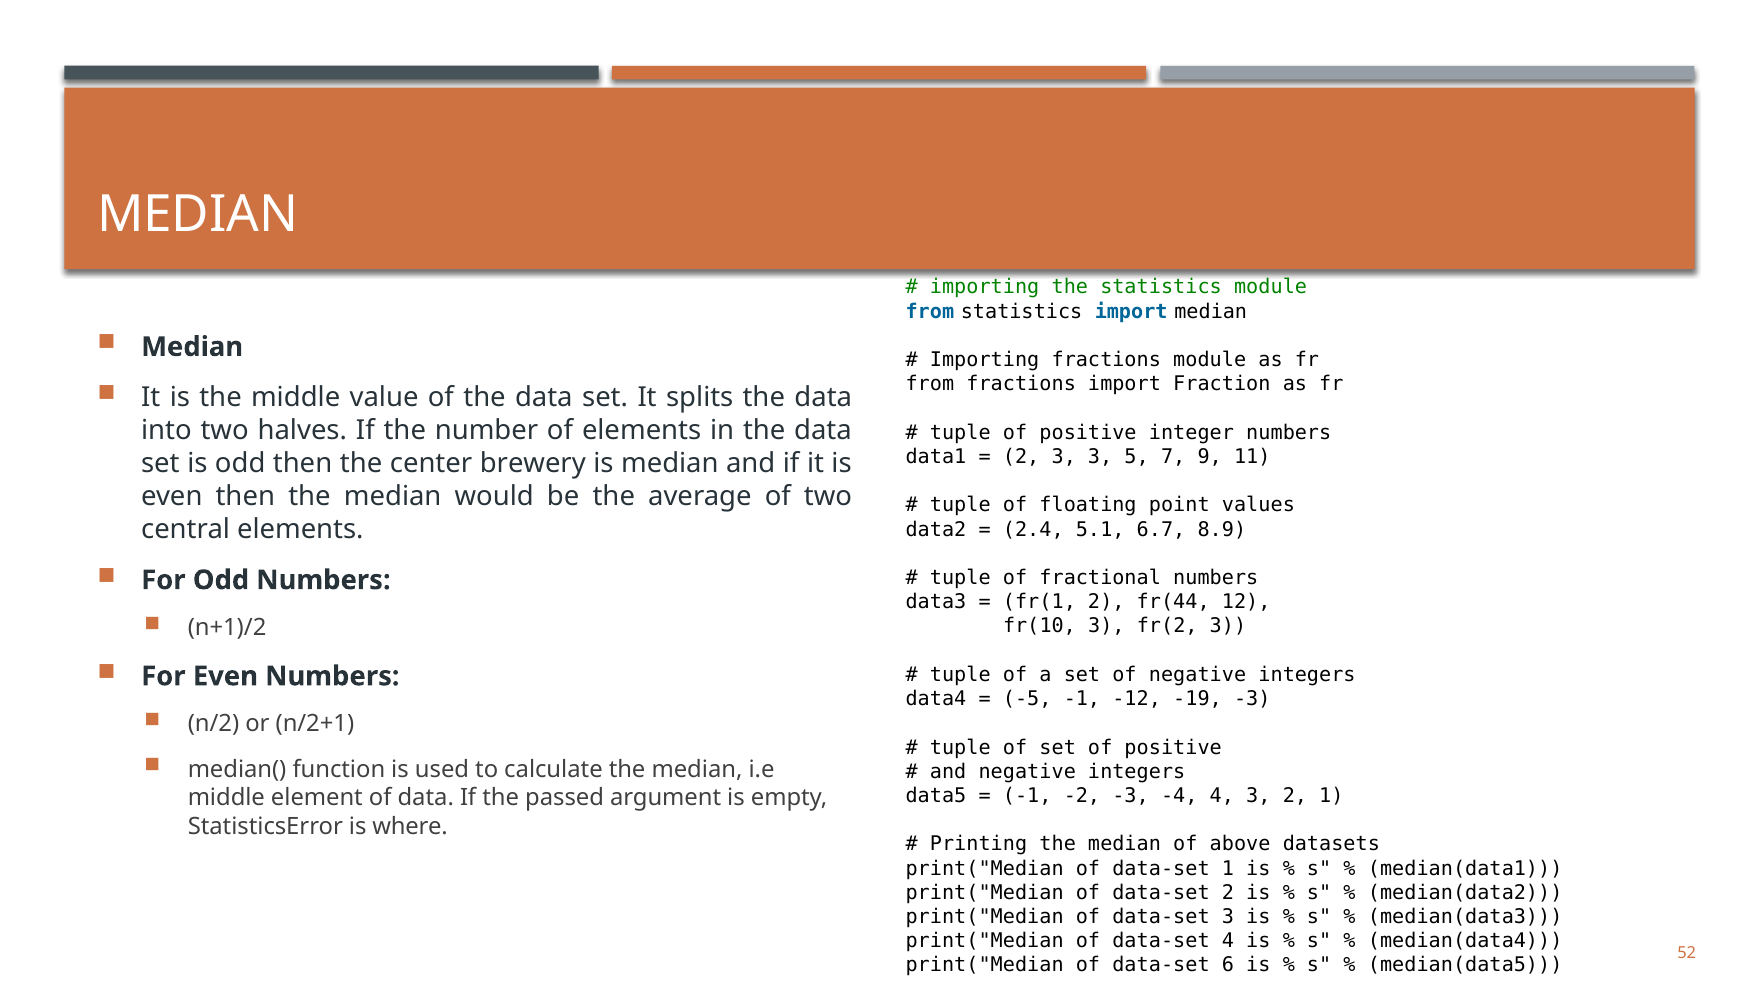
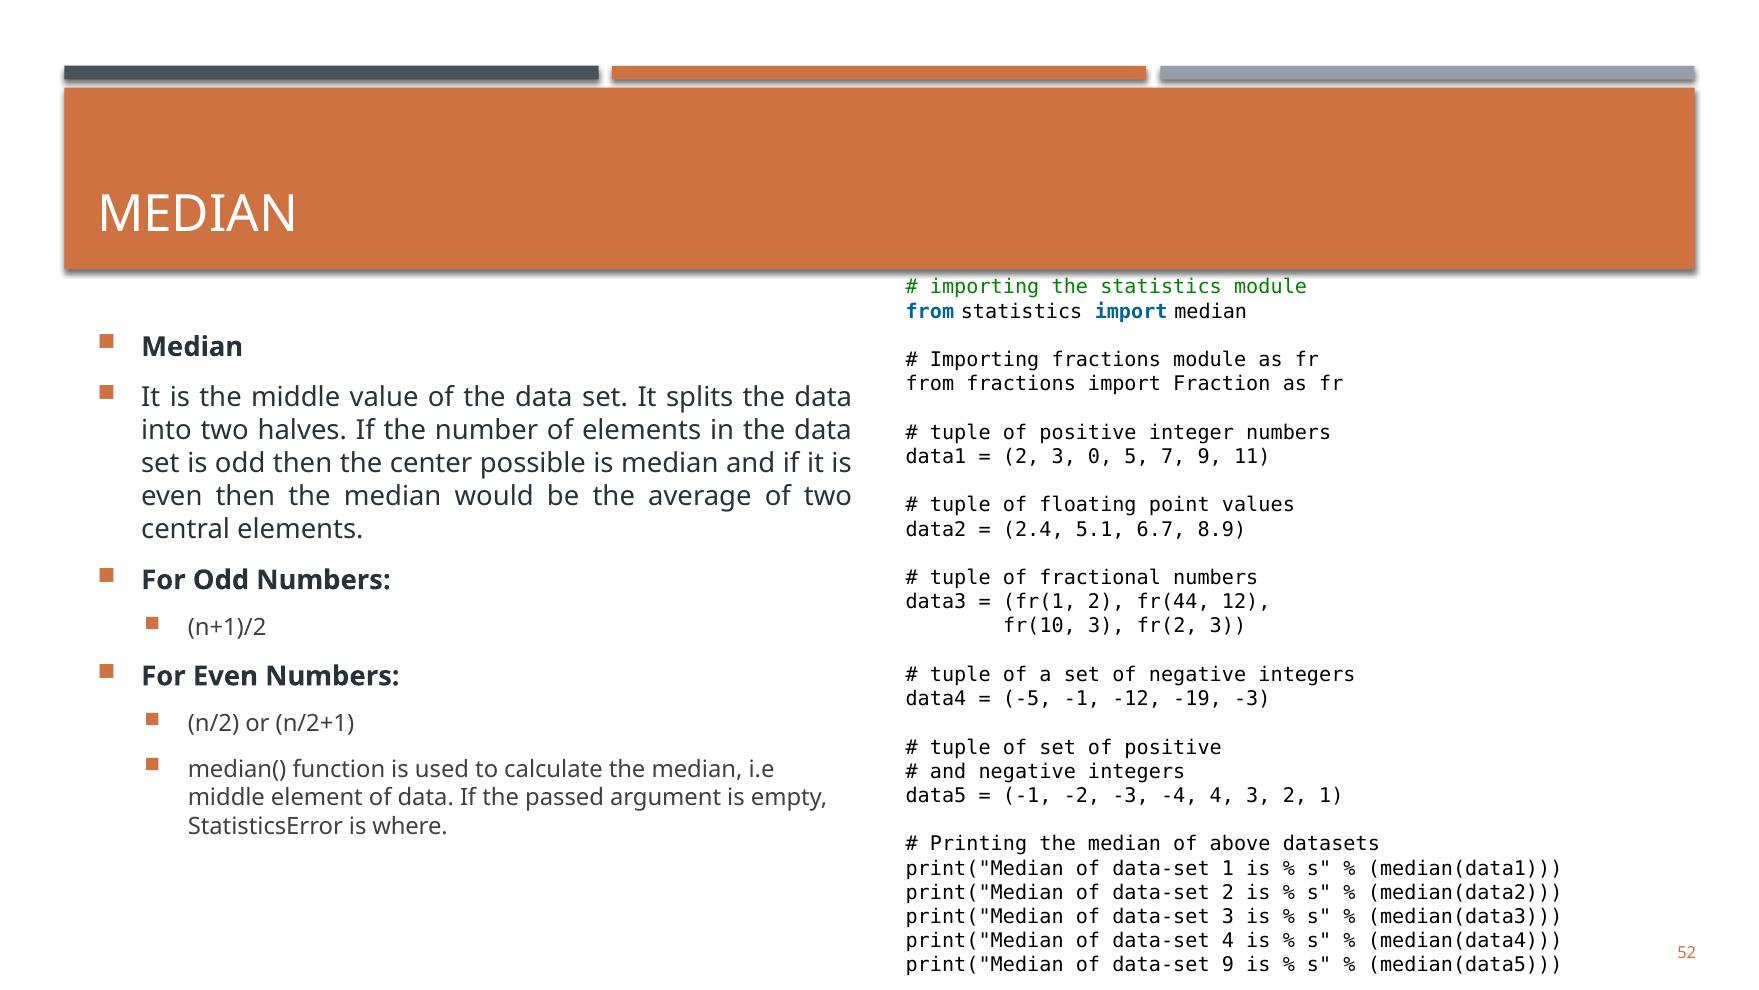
3 3: 3 -> 0 (1100, 456)
brewery: brewery -> possible (533, 463)
data-set 6: 6 -> 9 (1228, 965)
